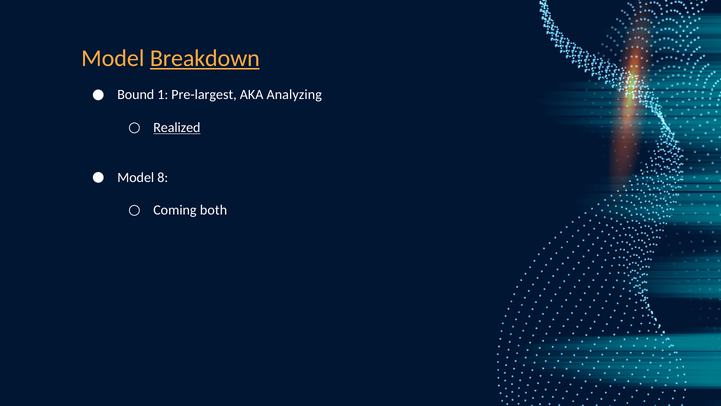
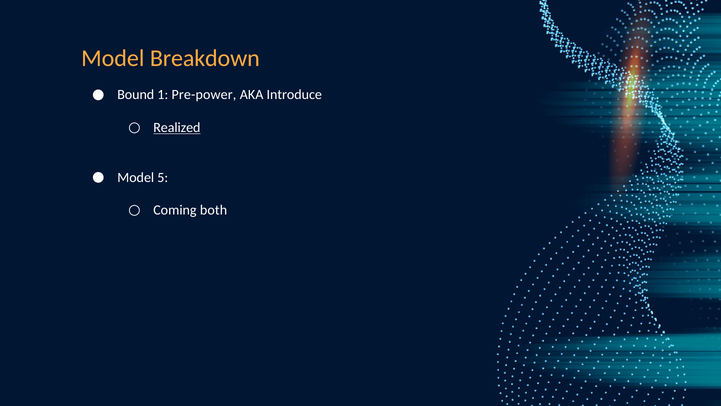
Breakdown underline: present -> none (205, 58)
Pre-largest: Pre-largest -> Pre-power (204, 95)
Analyzing: Analyzing -> Introduce (294, 95)
8: 8 -> 5 (163, 177)
